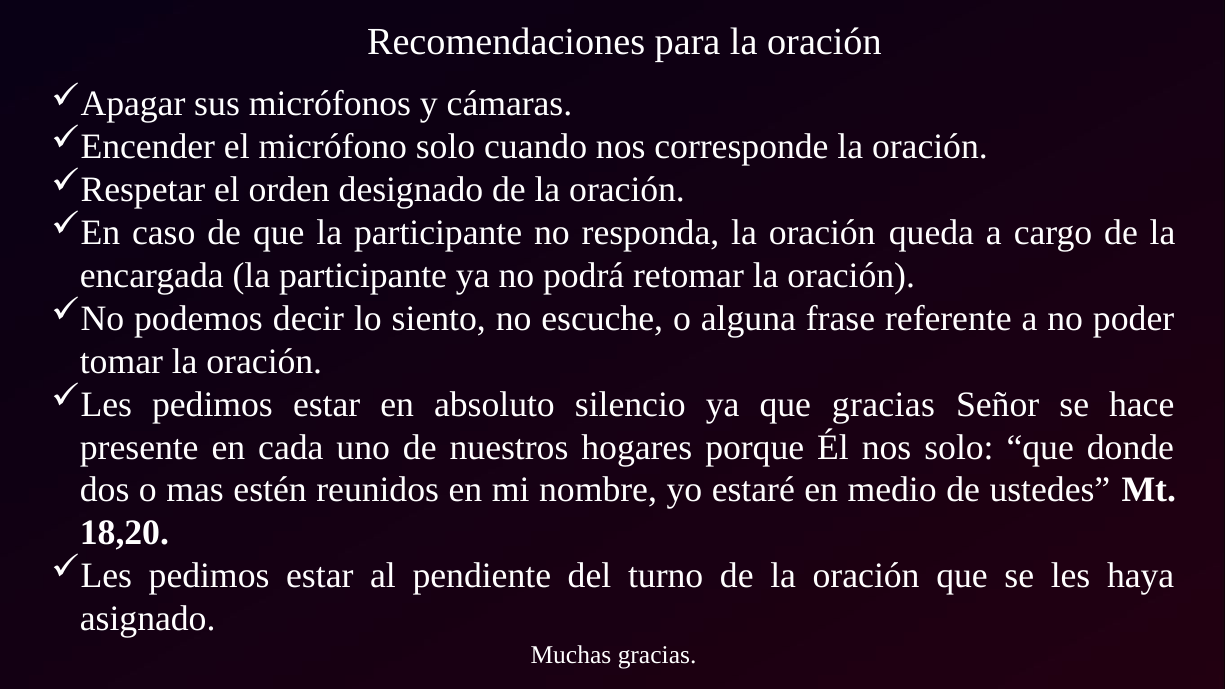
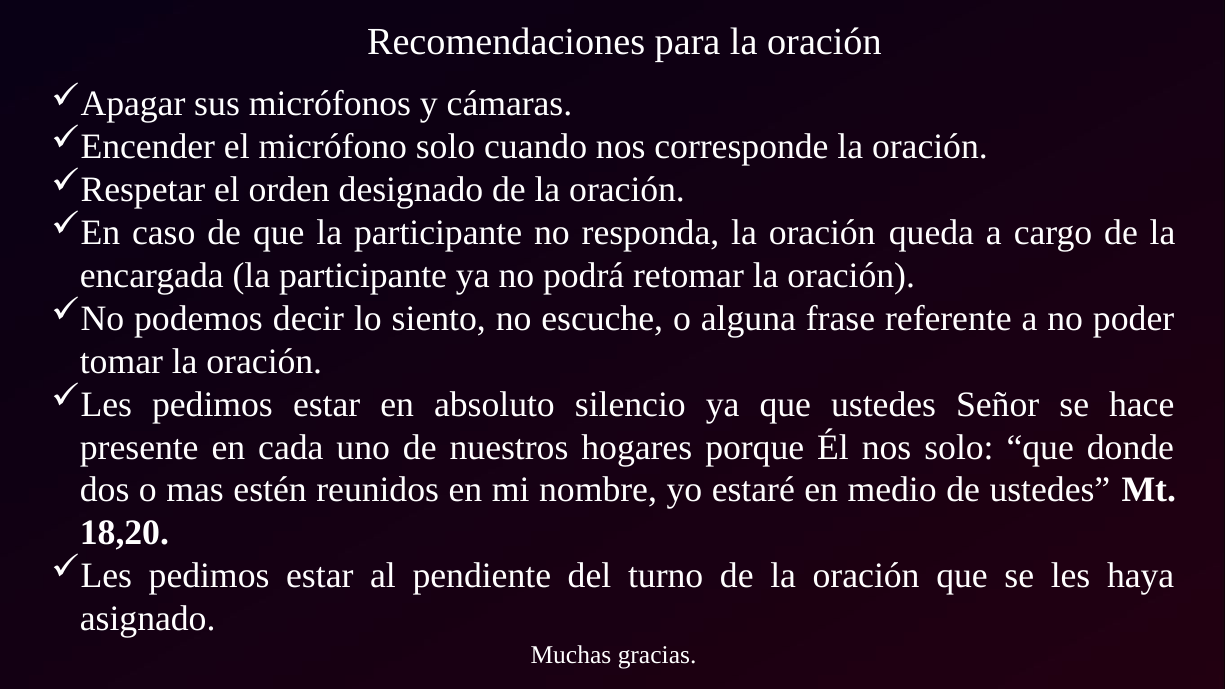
que gracias: gracias -> ustedes (884, 404)
